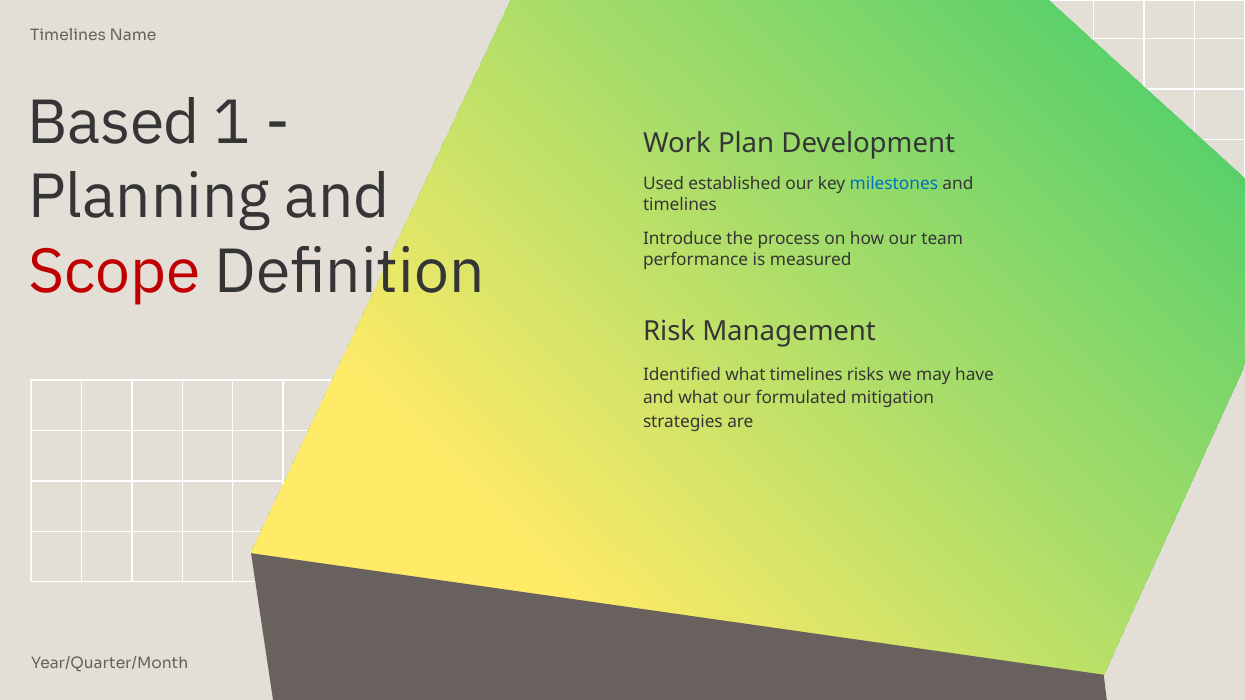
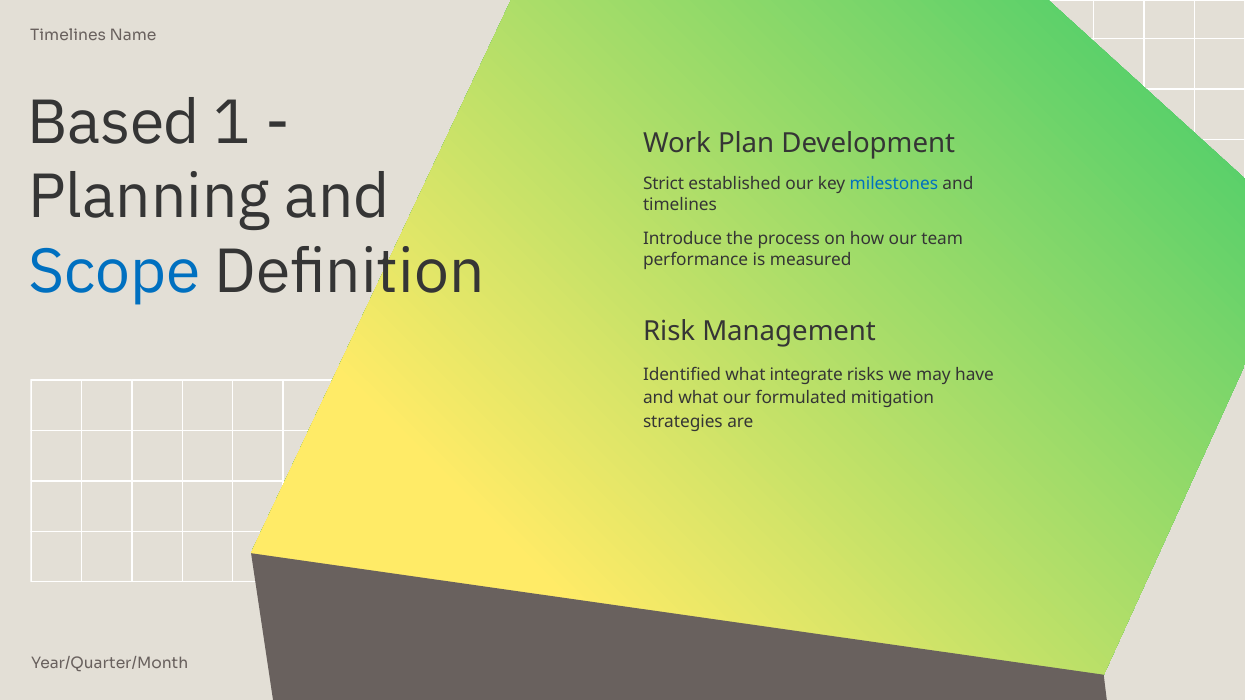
Used: Used -> Strict (664, 184)
Scope colour: red -> blue (114, 272)
what timelines: timelines -> integrate (806, 375)
